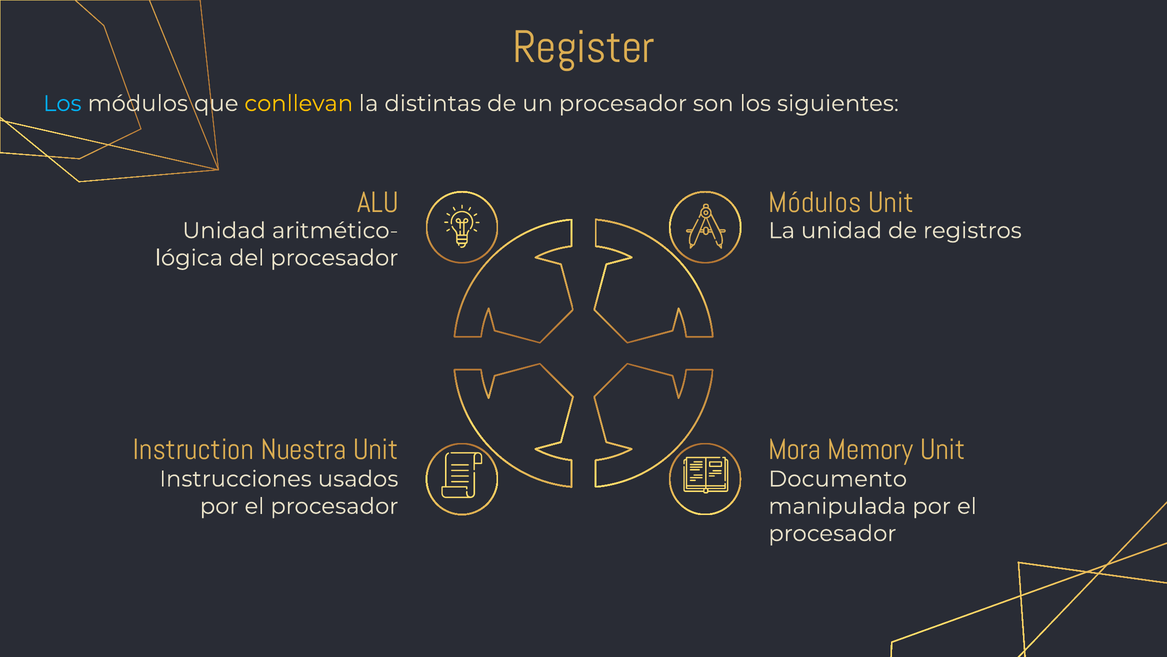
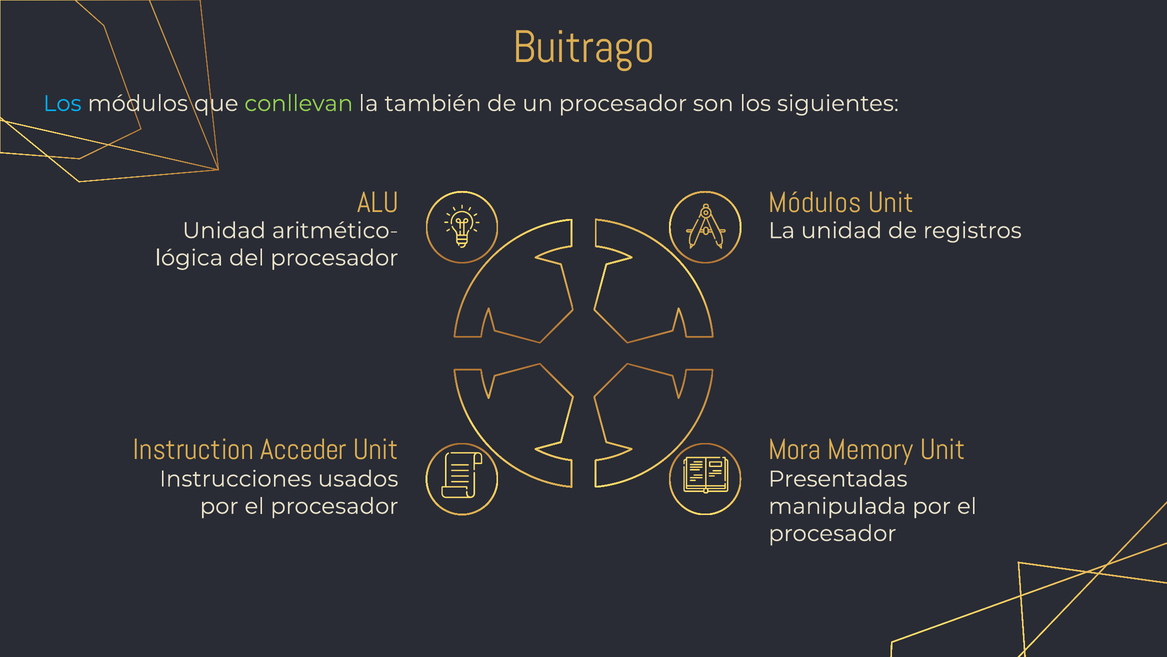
Register: Register -> Buitrago (584, 47)
conllevan colour: yellow -> light green (299, 103)
distintas: distintas -> también (433, 103)
Nuestra: Nuestra -> Acceder (304, 449)
Documento: Documento -> Presentadas (838, 479)
